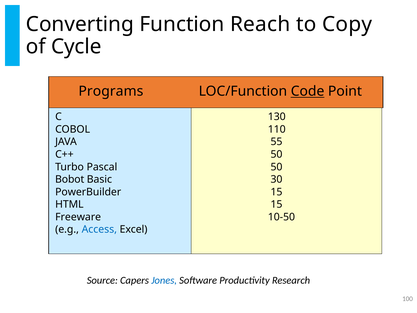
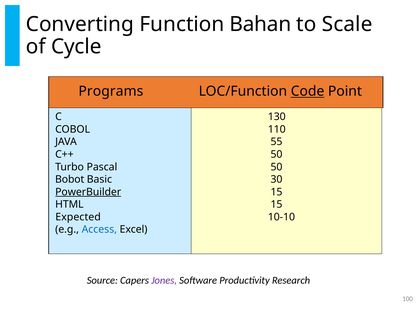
Reach: Reach -> Bahan (260, 24)
Copy: Copy -> Scale (347, 24)
PowerBuilder underline: none -> present (88, 192)
Freeware: Freeware -> Expected (78, 217)
10-50: 10-50 -> 10-10 (281, 217)
Jones colour: blue -> purple (164, 280)
